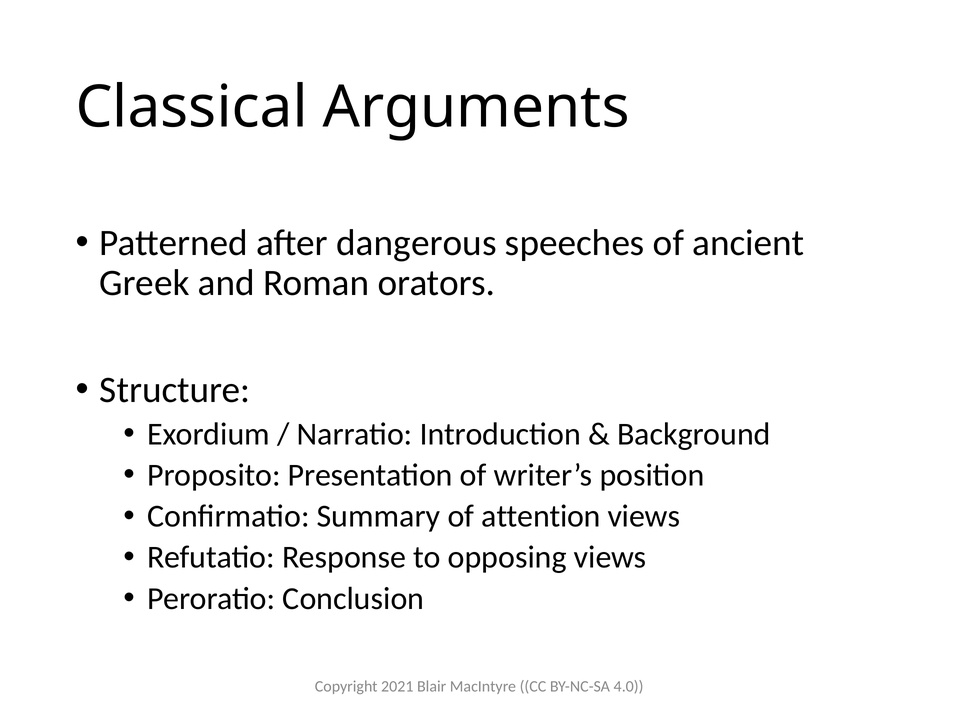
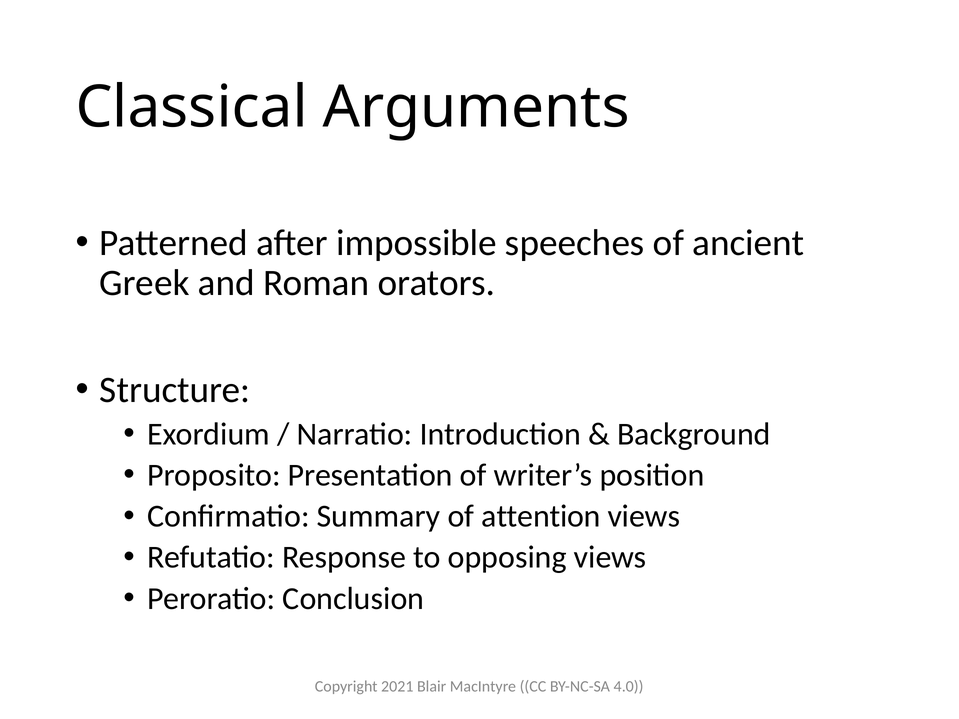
dangerous: dangerous -> impossible (416, 243)
